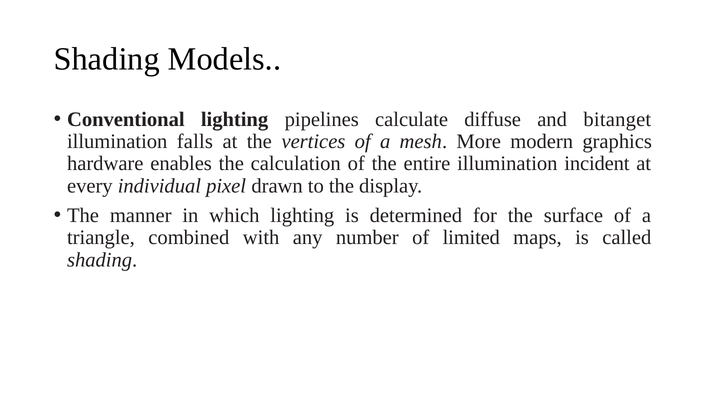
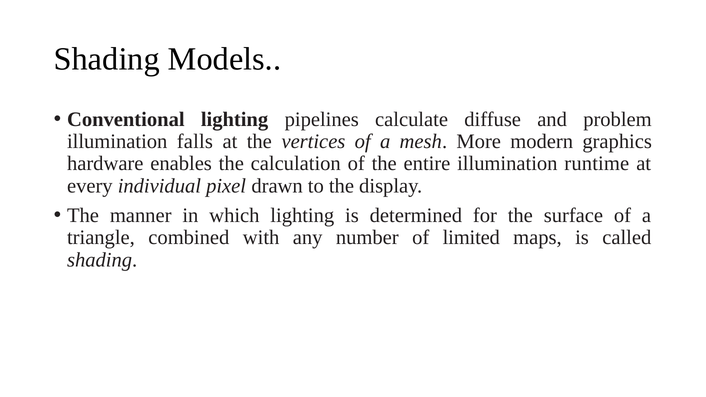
bitanget: bitanget -> problem (617, 119)
incident: incident -> runtime (597, 164)
